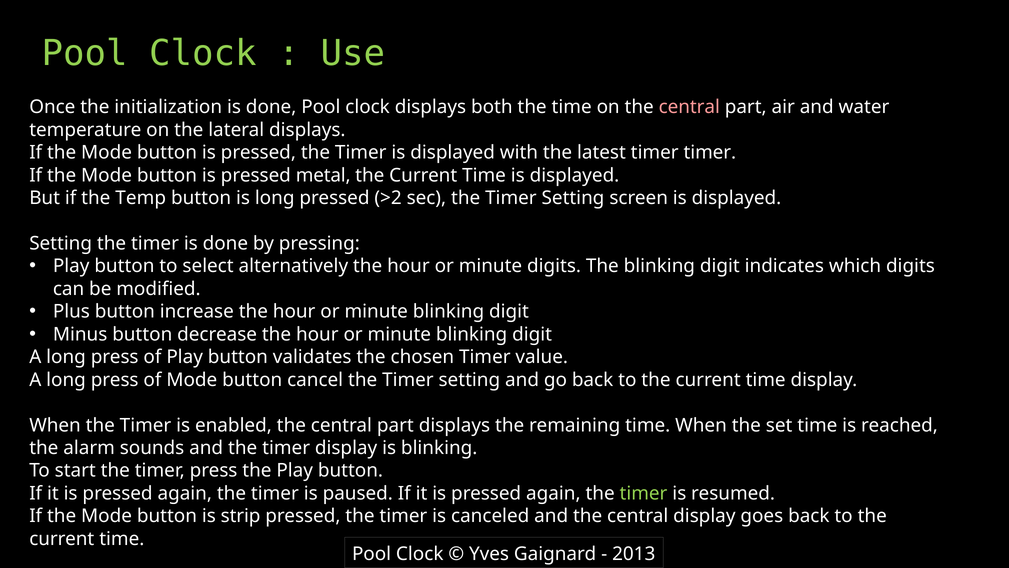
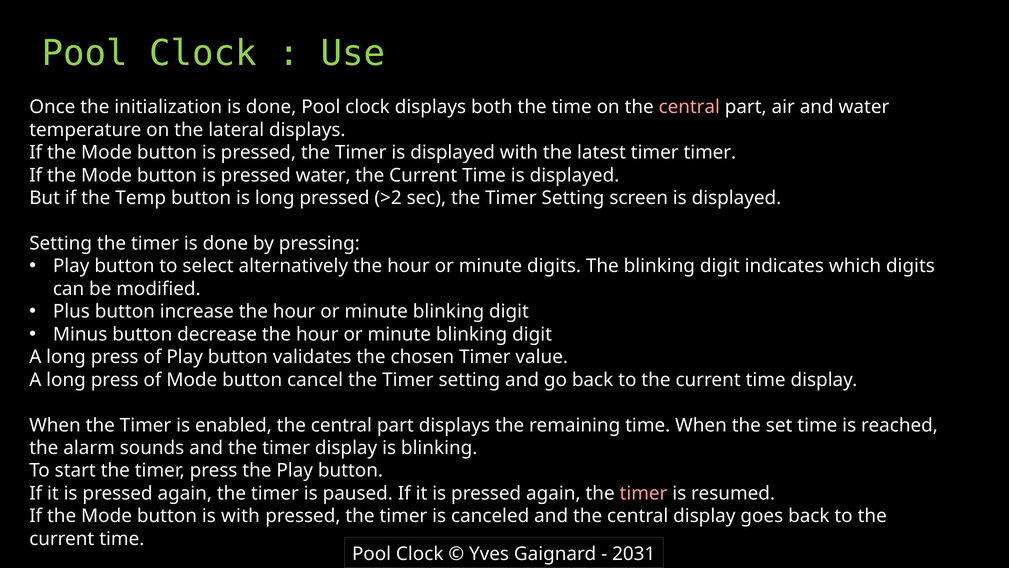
pressed metal: metal -> water (323, 175)
timer colour: light green -> pink (643, 493)
is strip: strip -> with (240, 516)
2013: 2013 -> 2031 (634, 553)
